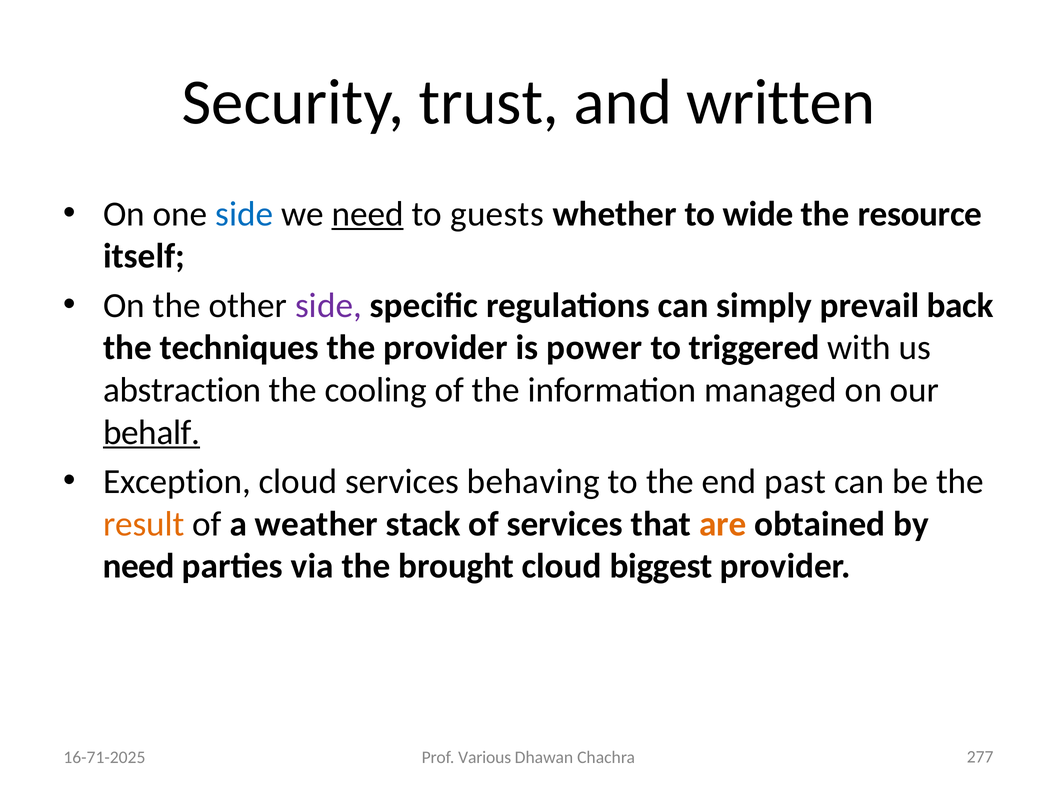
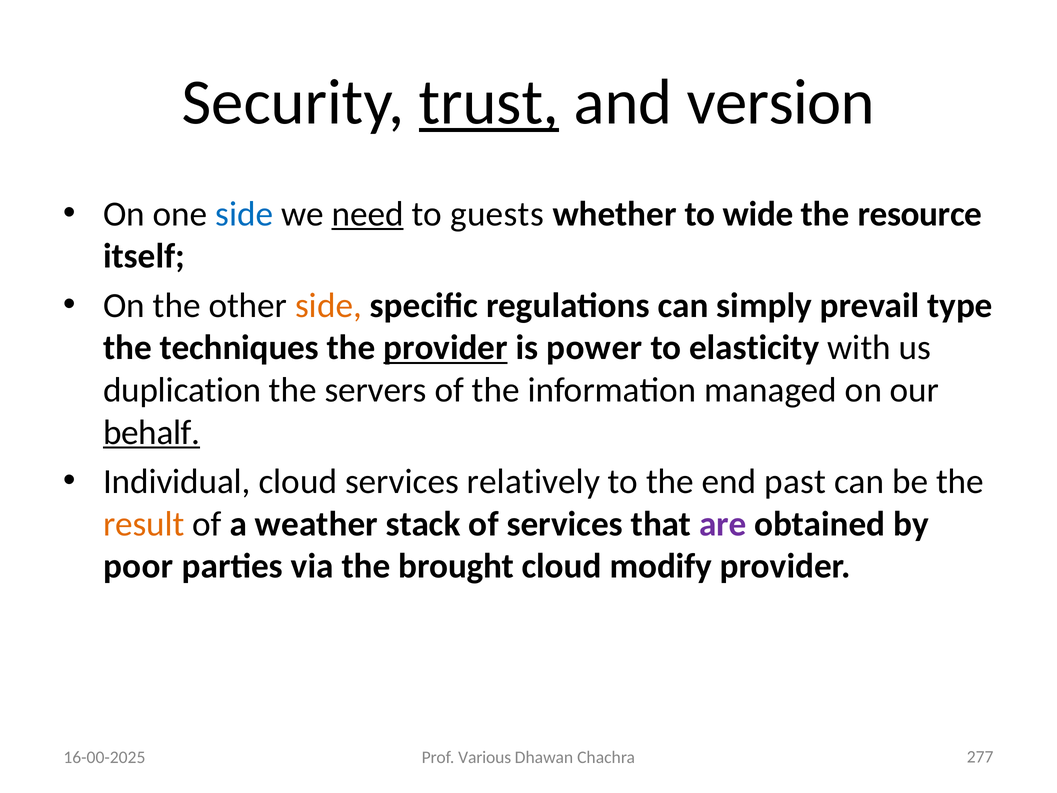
trust underline: none -> present (489, 102)
written: written -> version (781, 102)
side colour: purple -> orange (329, 305)
back: back -> type (960, 305)
provider underline: none -> present (445, 348)
triggered: triggered -> elasticity (754, 348)
abstraction: abstraction -> duplication (182, 390)
cooling: cooling -> servers (376, 390)
Exception: Exception -> Individual (177, 482)
behaving: behaving -> relatively (533, 482)
are colour: orange -> purple (723, 524)
need: need -> poor (138, 566)
biggest: biggest -> modify (661, 566)
16-71-2025: 16-71-2025 -> 16-00-2025 (104, 757)
